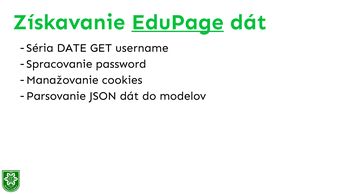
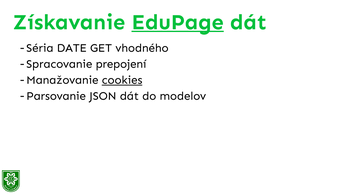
username: username -> vhodného (142, 48)
password: password -> prepojení (121, 64)
cookies underline: none -> present (122, 80)
